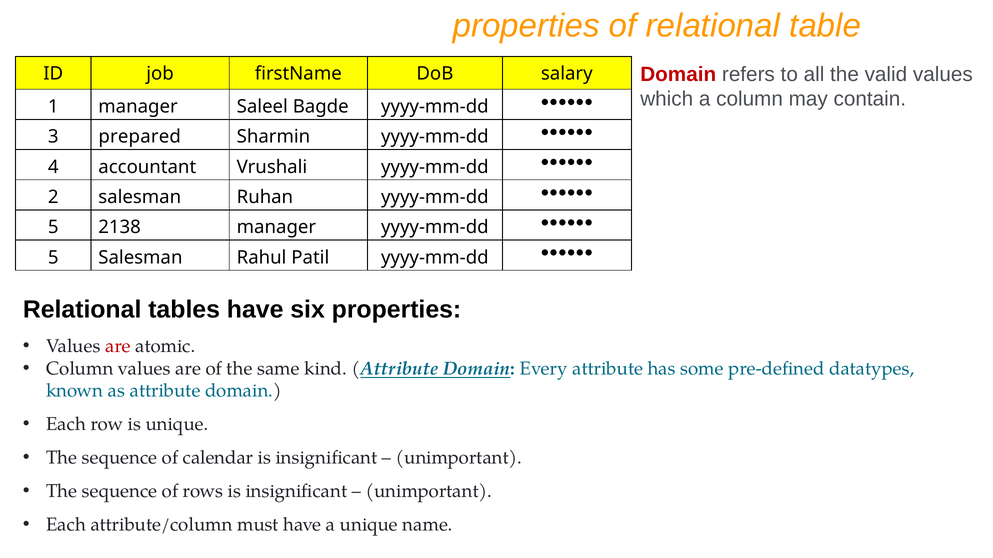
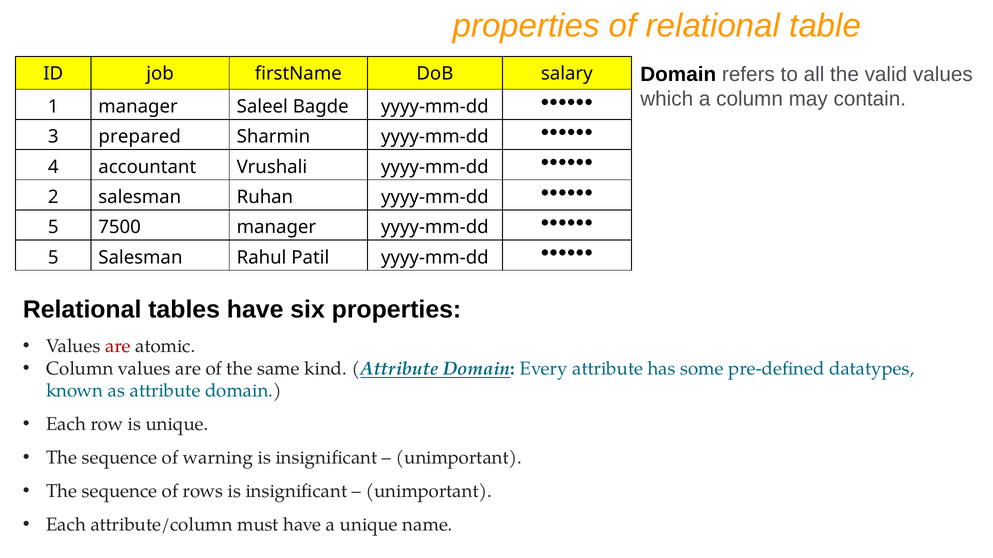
Domain colour: red -> black (678, 74)
2138: 2138 -> 7500 (120, 228)
calendar: calendar -> warning (218, 458)
